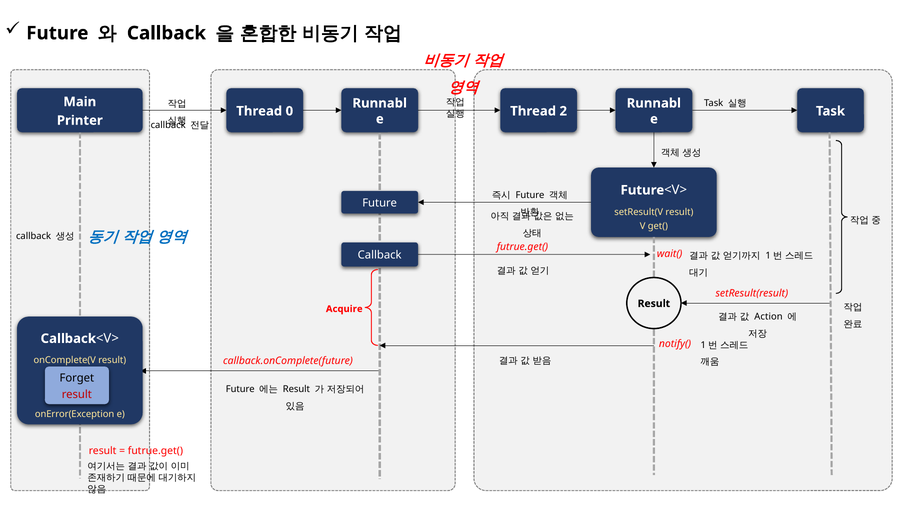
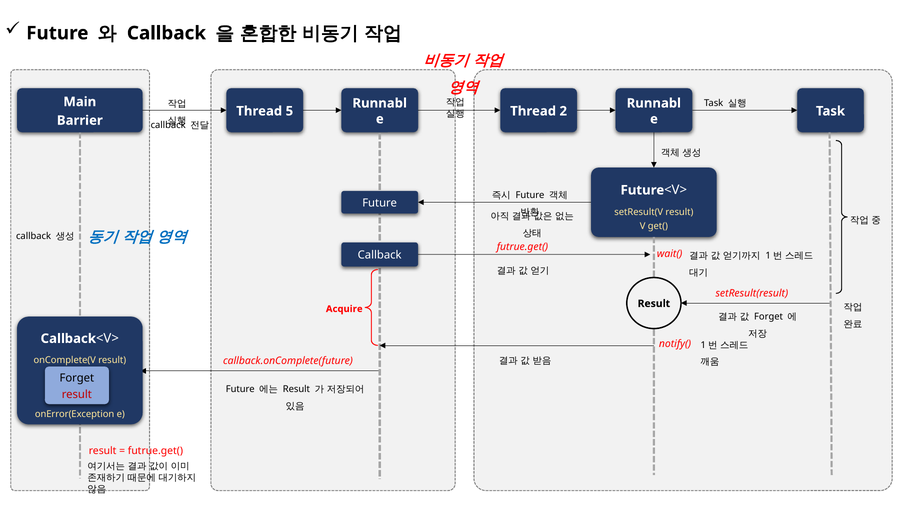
0: 0 -> 5 (289, 111)
Printer: Printer -> Barrier (80, 120)
Action: Action -> Forget (769, 317)
